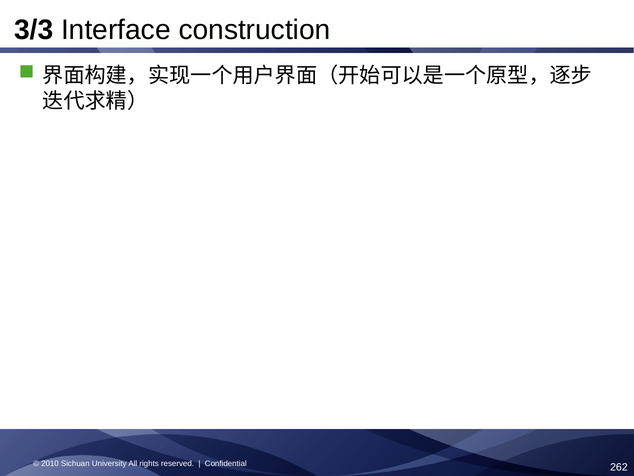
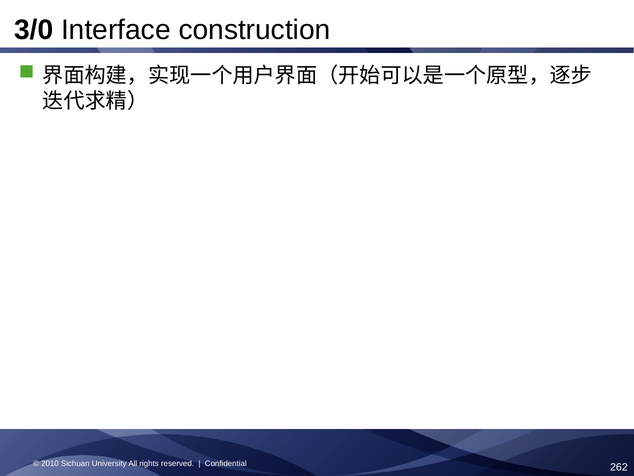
3/3: 3/3 -> 3/0 (34, 30)
